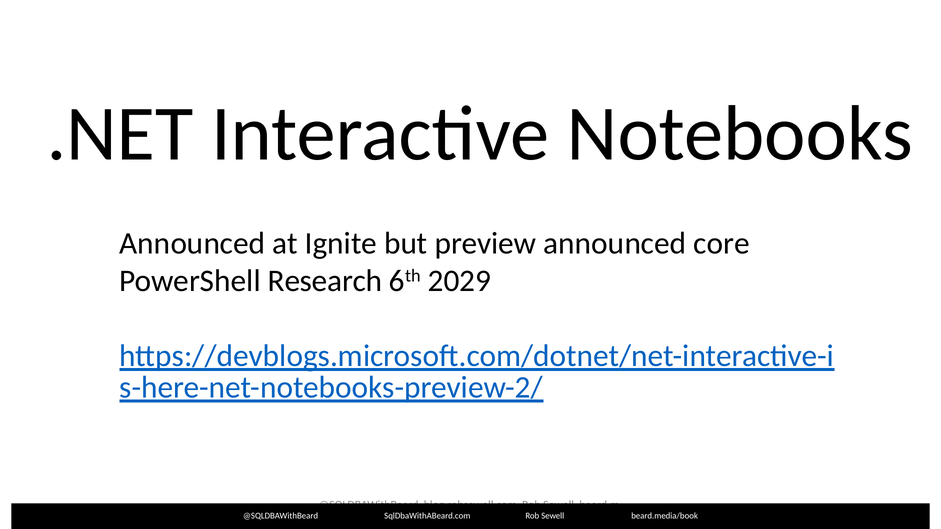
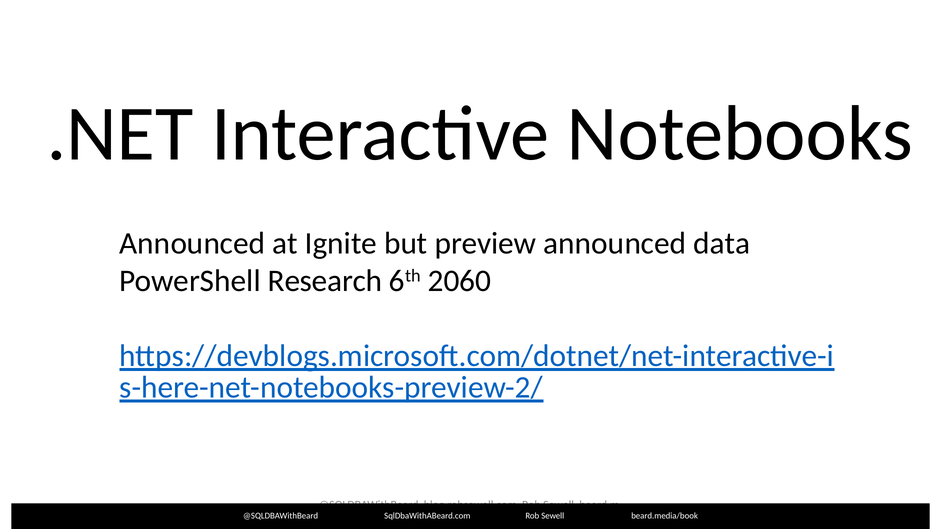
core: core -> data (722, 243)
2029: 2029 -> 2060 (459, 281)
